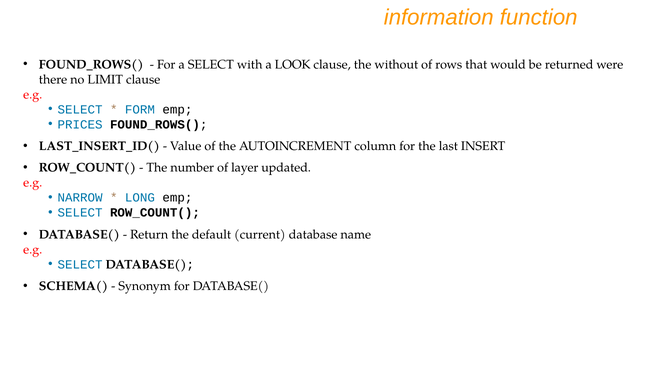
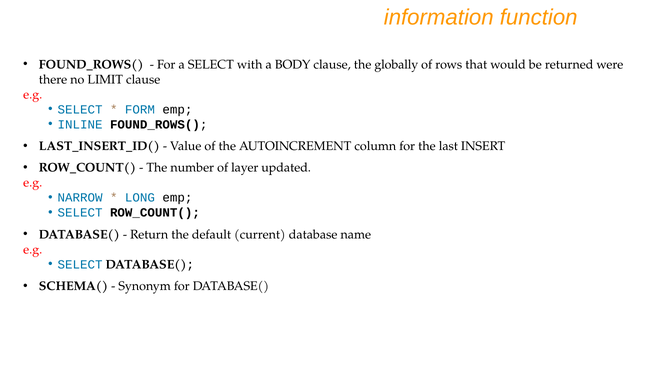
LOOK: LOOK -> BODY (293, 64)
without: without -> globally (396, 64)
PRICES: PRICES -> INLINE (80, 124)
